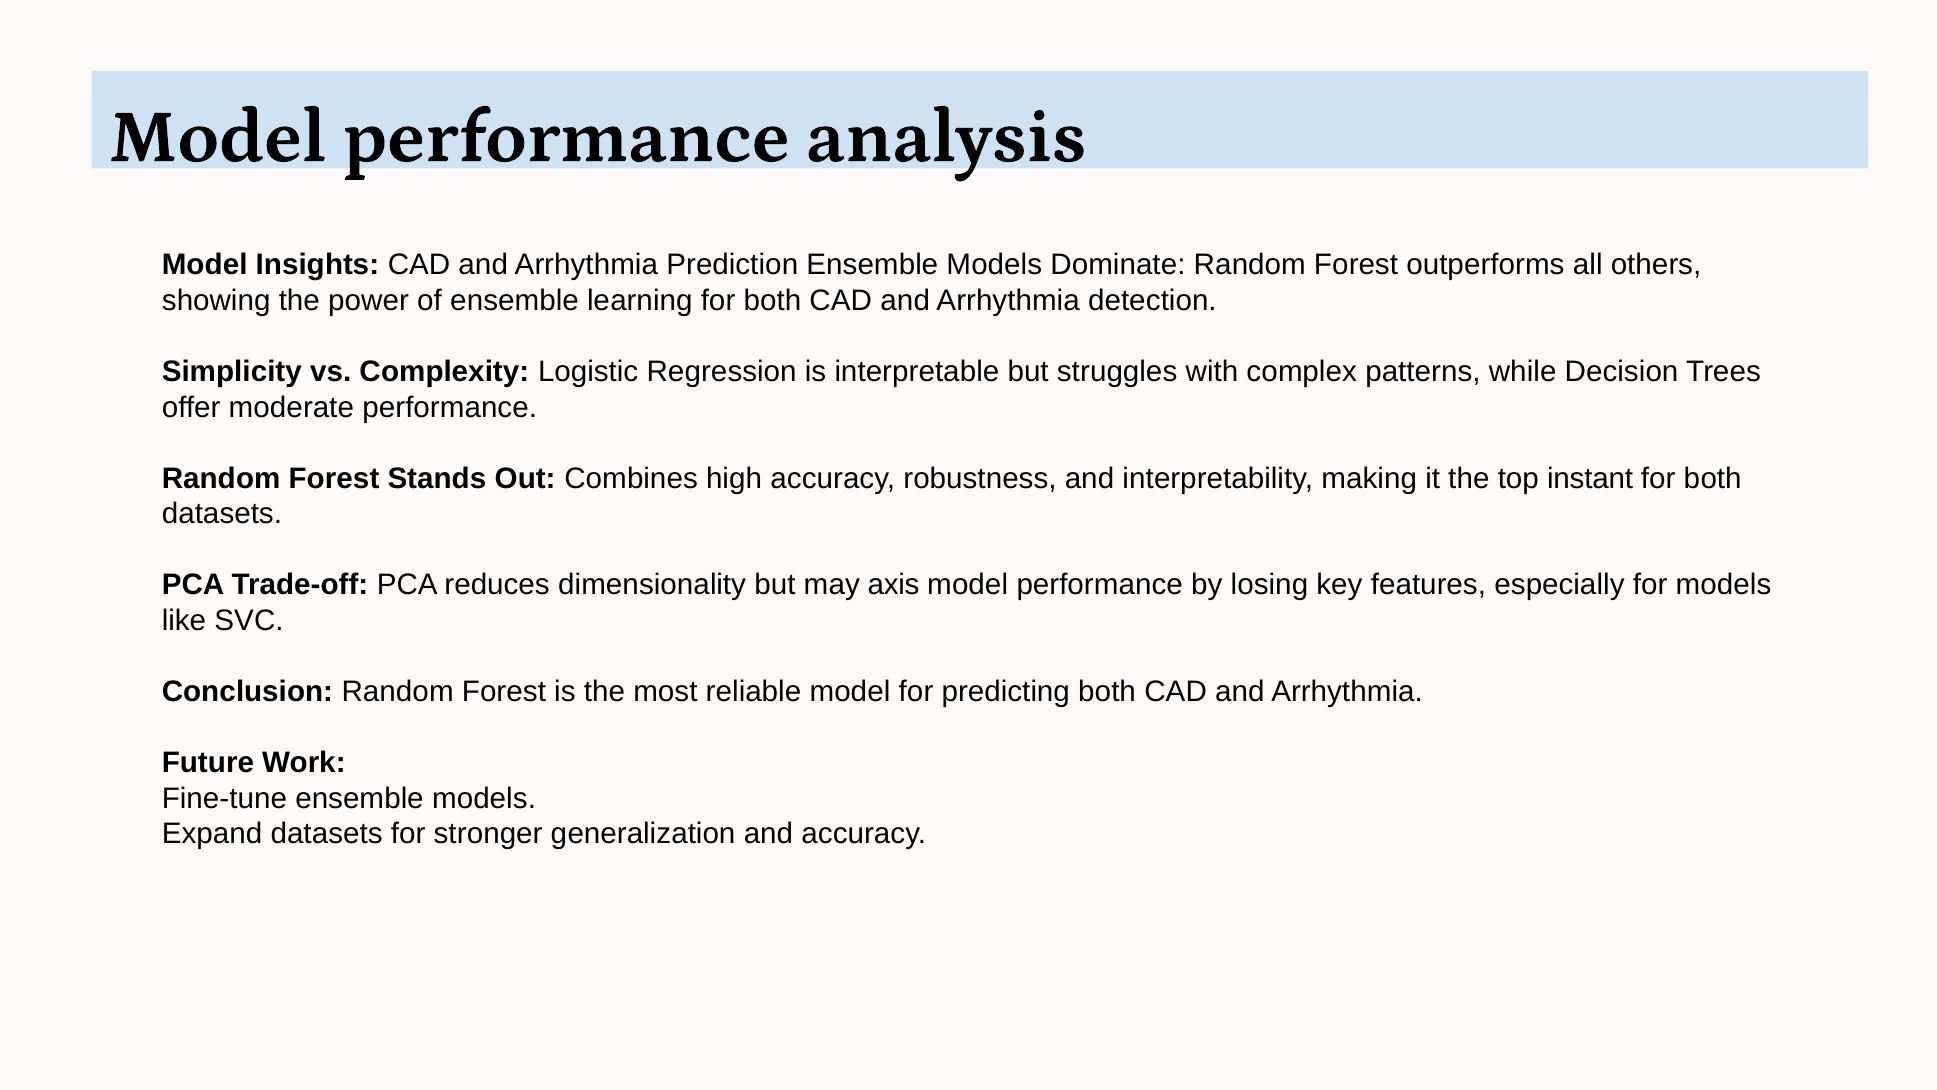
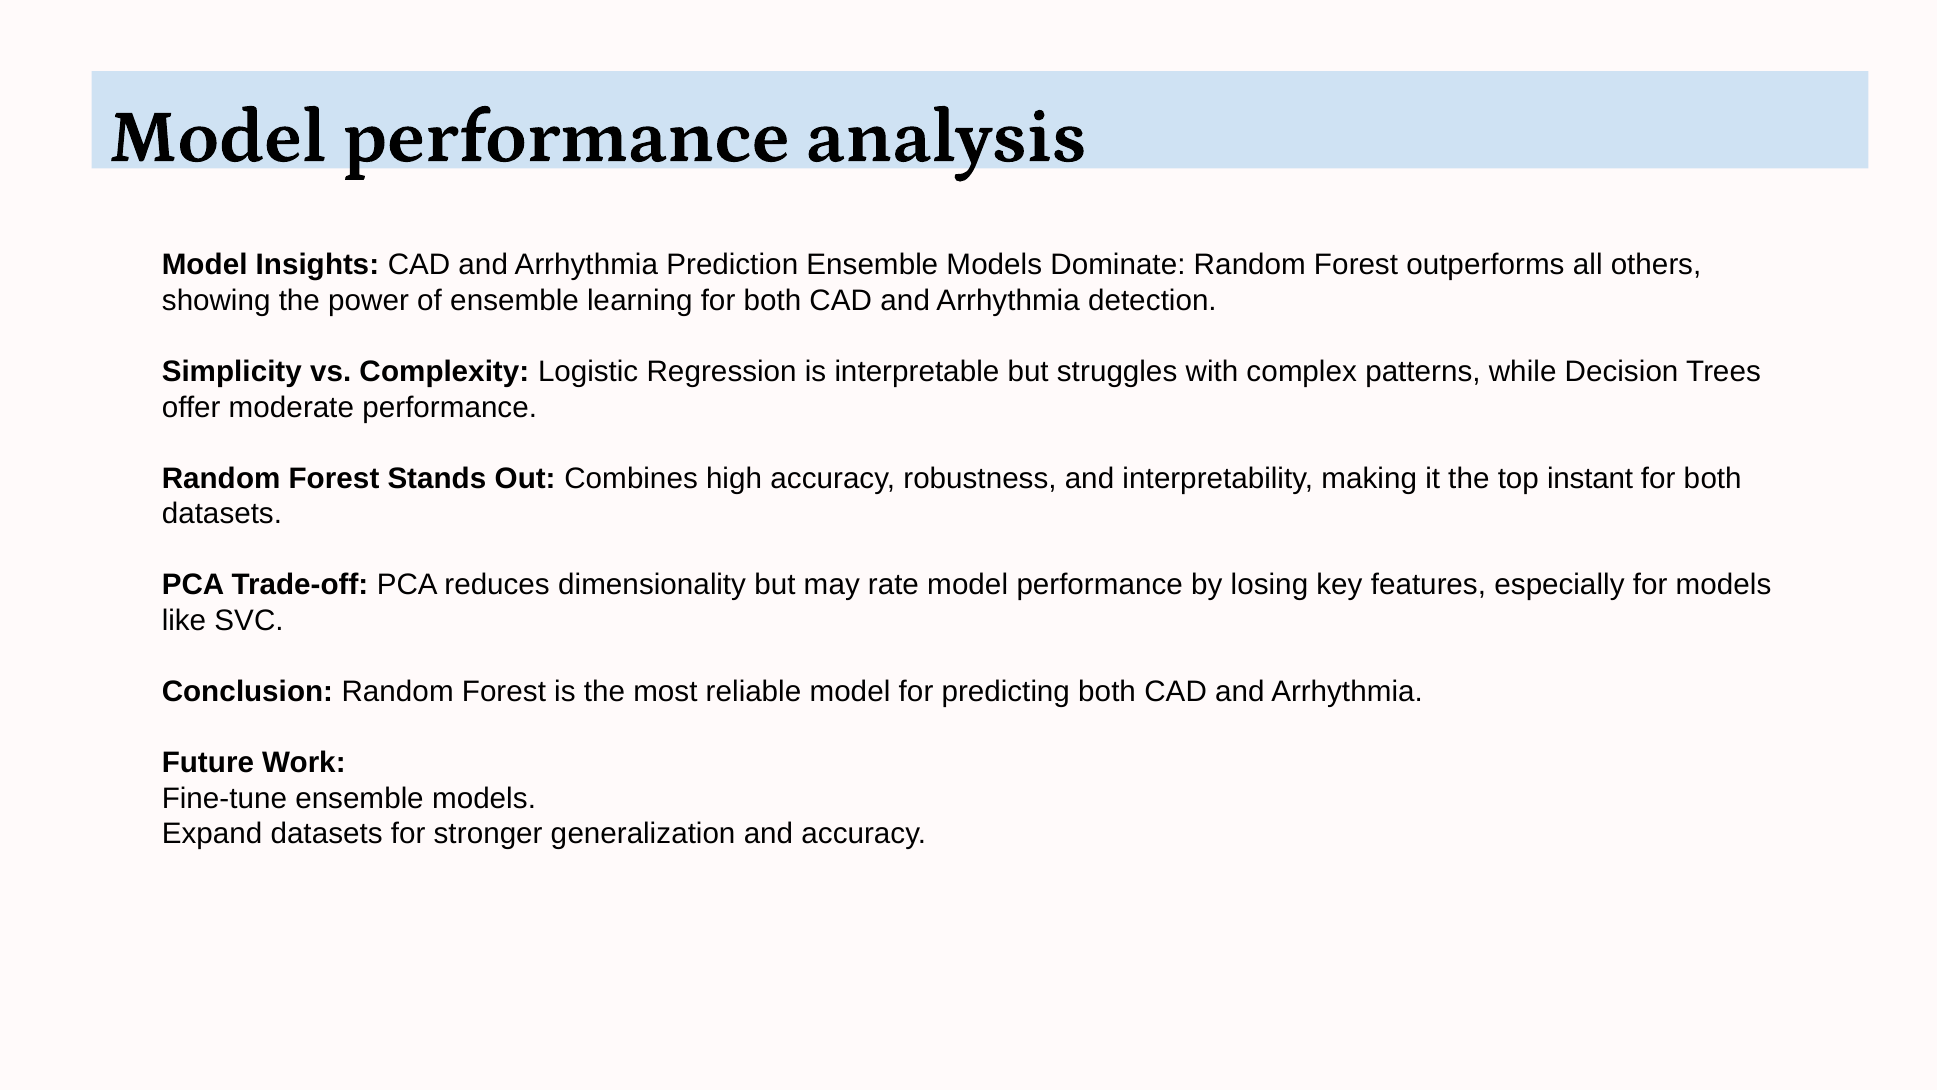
axis: axis -> rate (893, 585)
